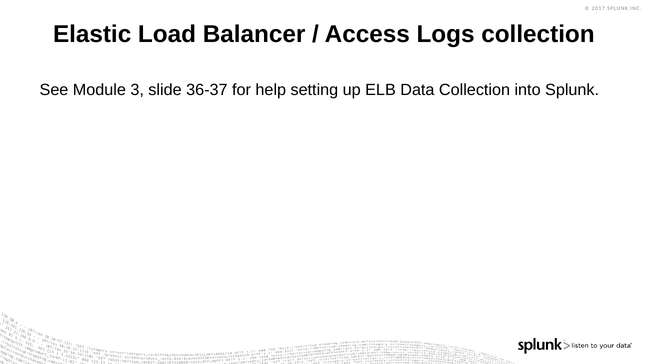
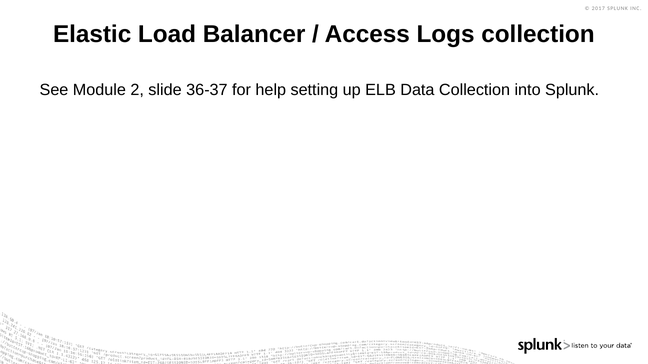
3: 3 -> 2 (137, 90)
